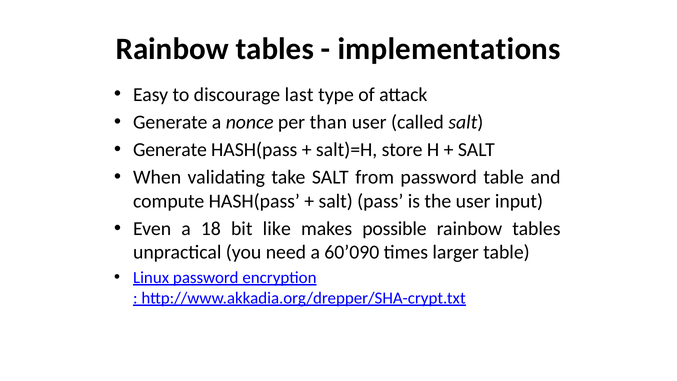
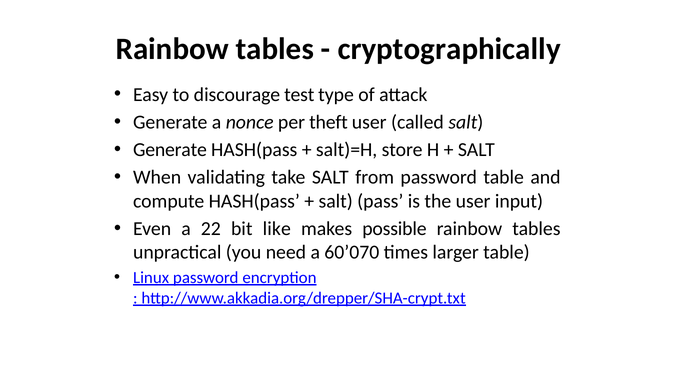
implementations: implementations -> cryptographically (449, 49)
last: last -> test (299, 94)
than: than -> theft (329, 122)
18: 18 -> 22 (211, 229)
60’090: 60’090 -> 60’070 (352, 252)
